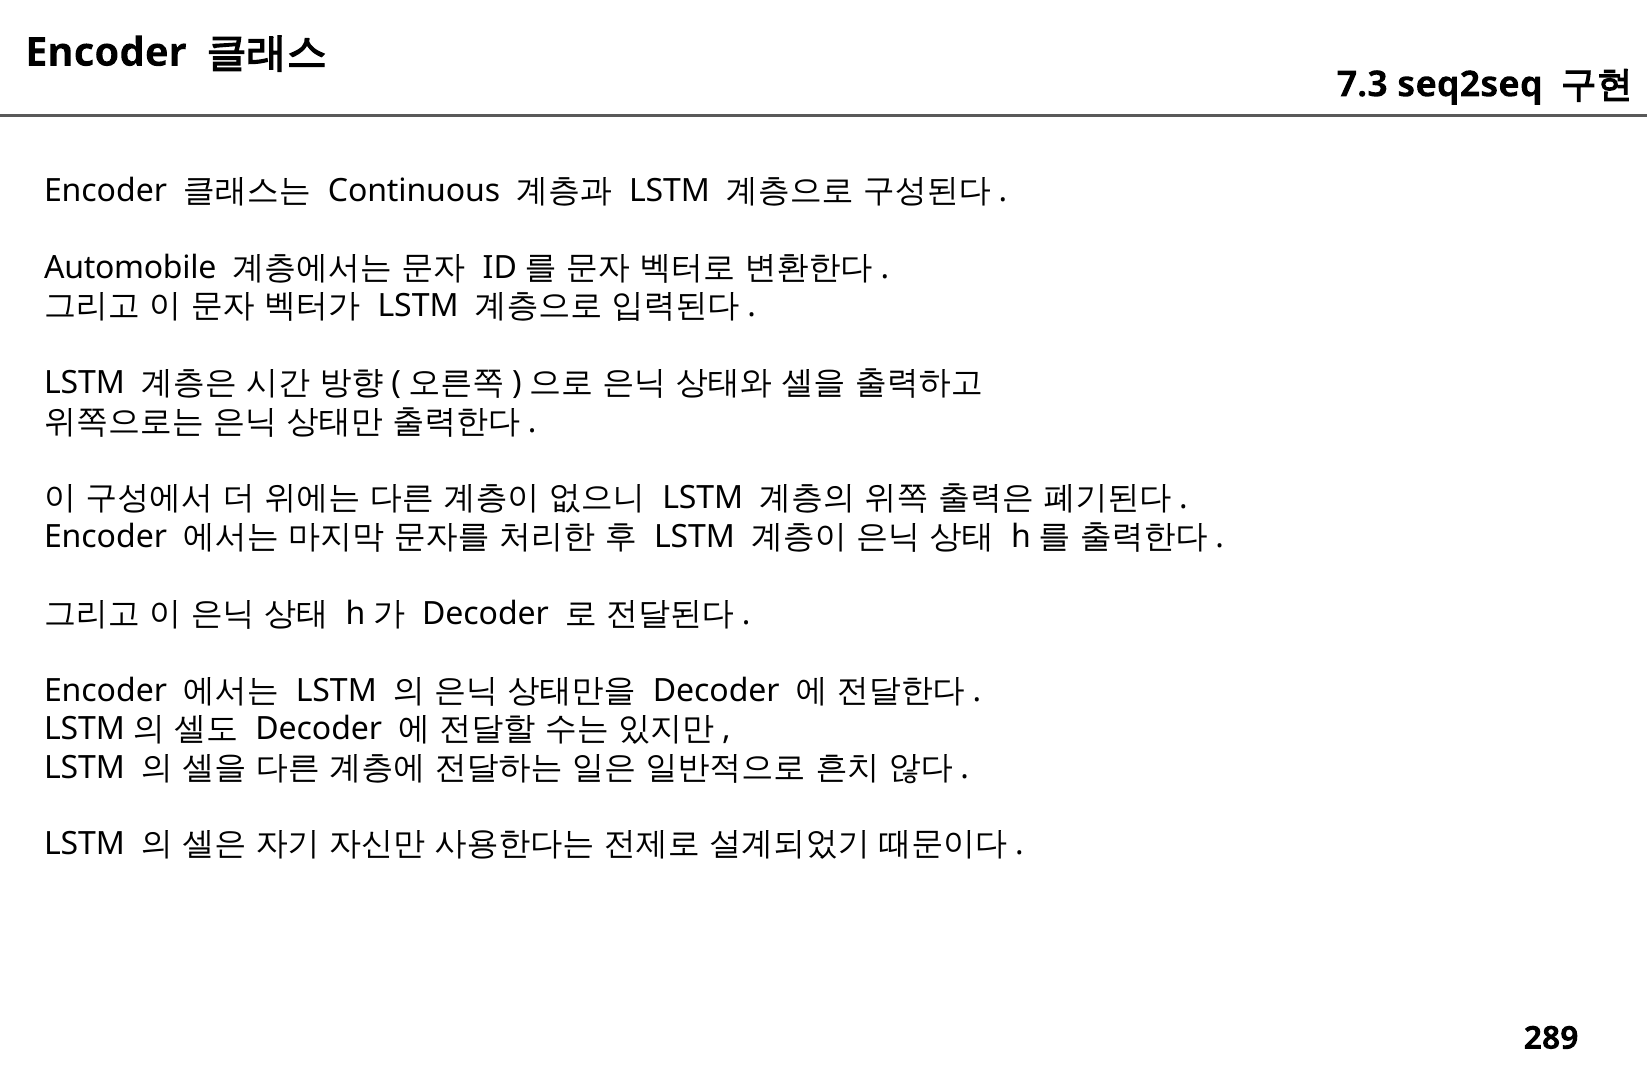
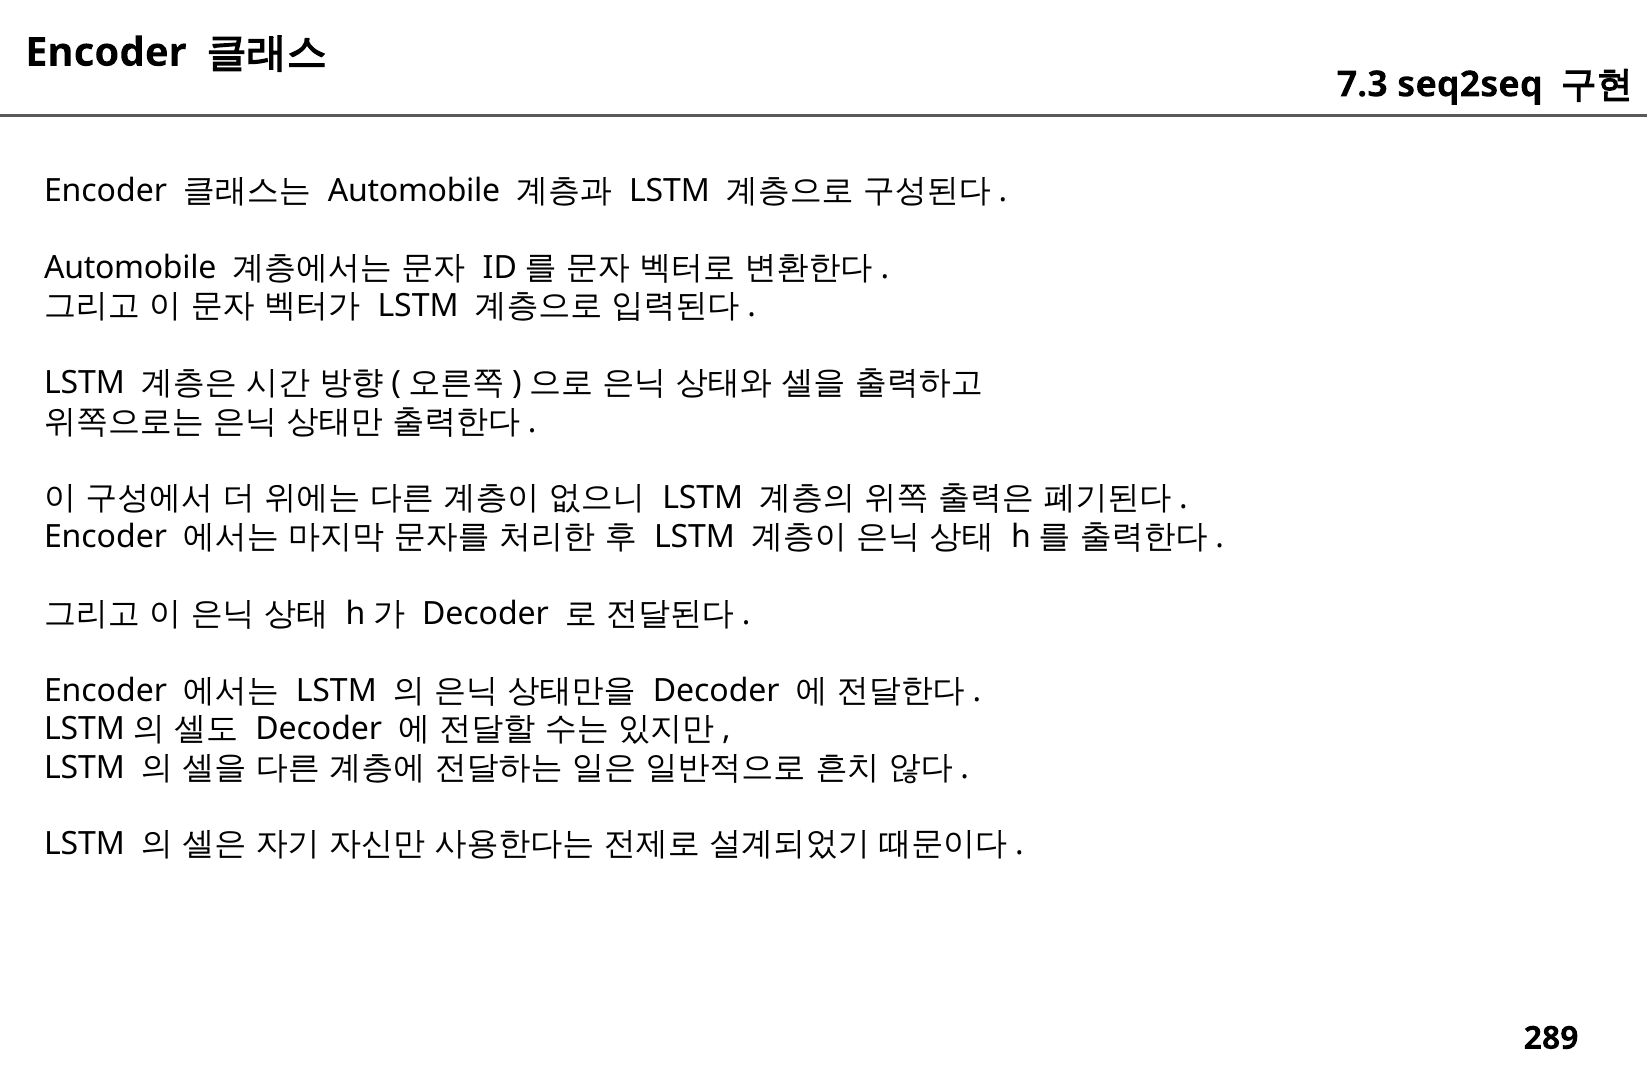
Continuous: Continuous -> Automobile (414, 191)
